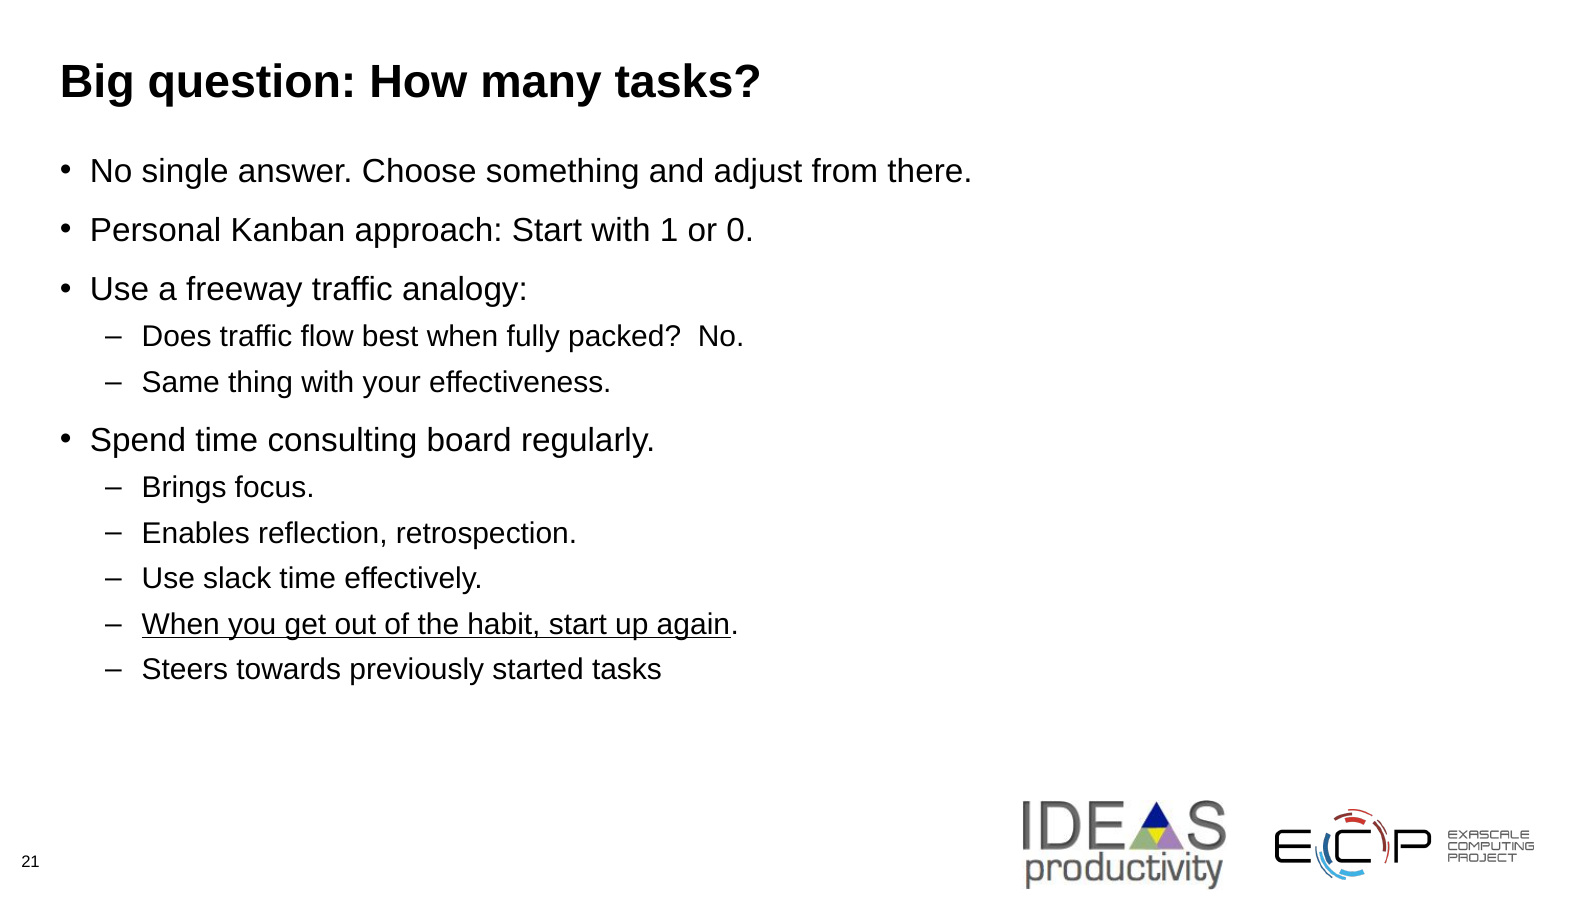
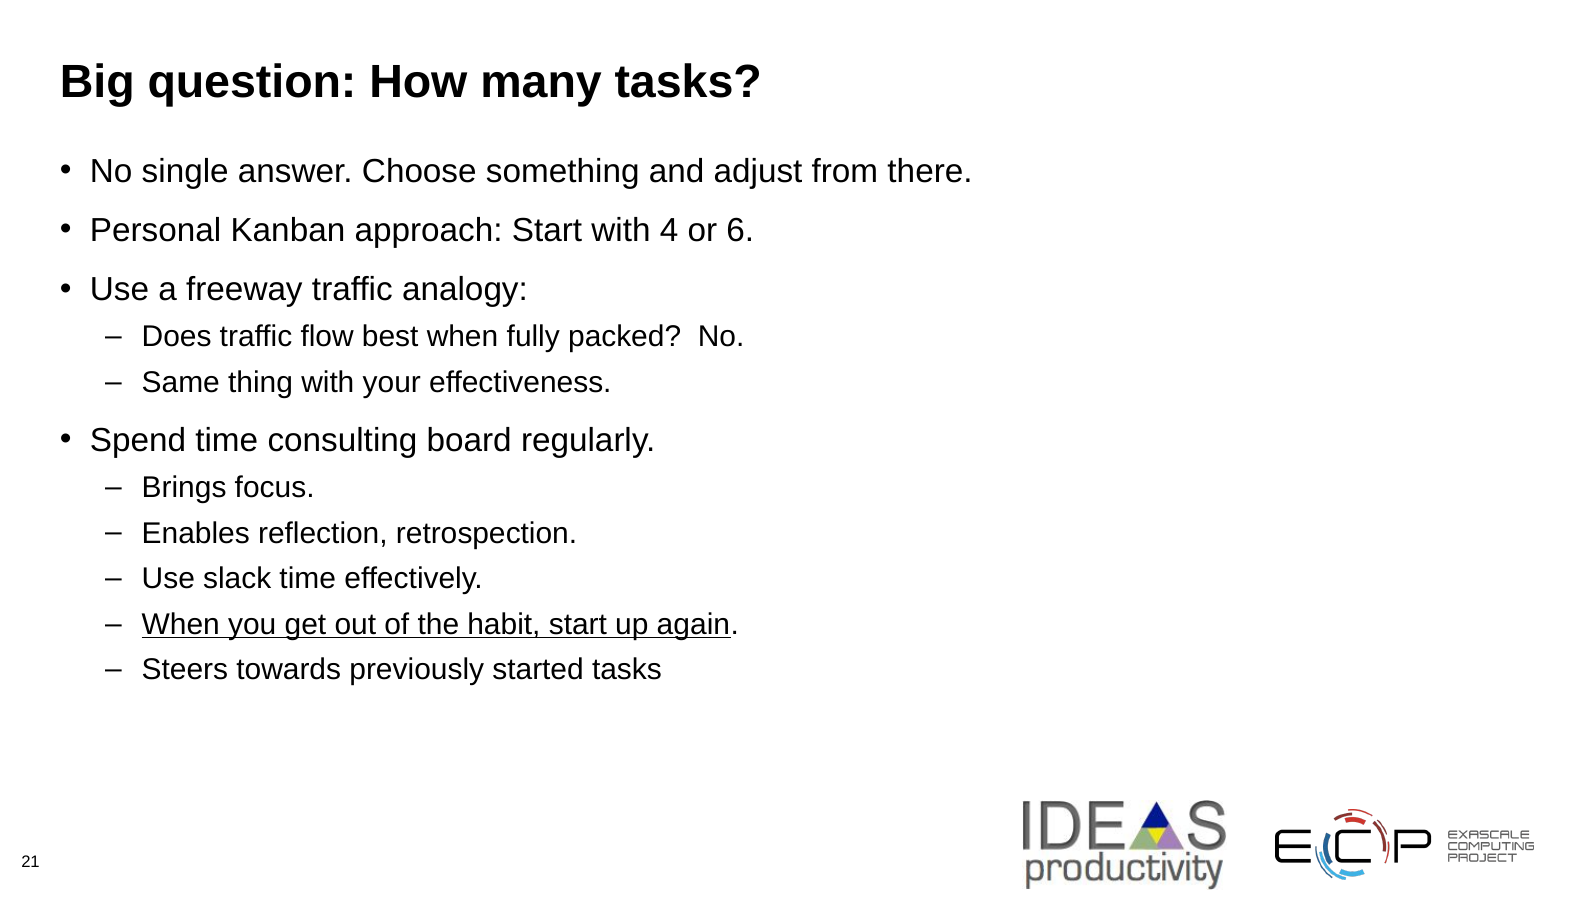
1: 1 -> 4 (669, 230)
0: 0 -> 6 (740, 230)
